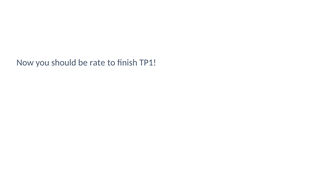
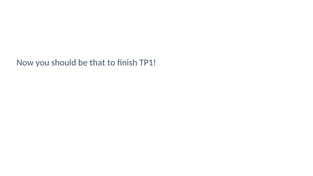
rate: rate -> that (97, 63)
